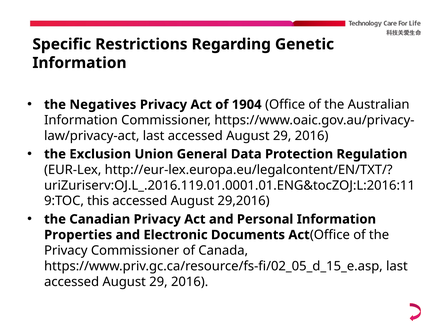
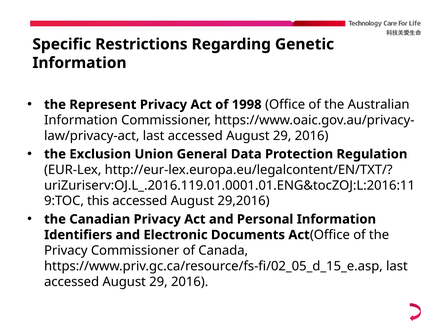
Negatives: Negatives -> Represent (103, 105)
1904: 1904 -> 1998 (247, 105)
Properties: Properties -> Identifiers (78, 235)
